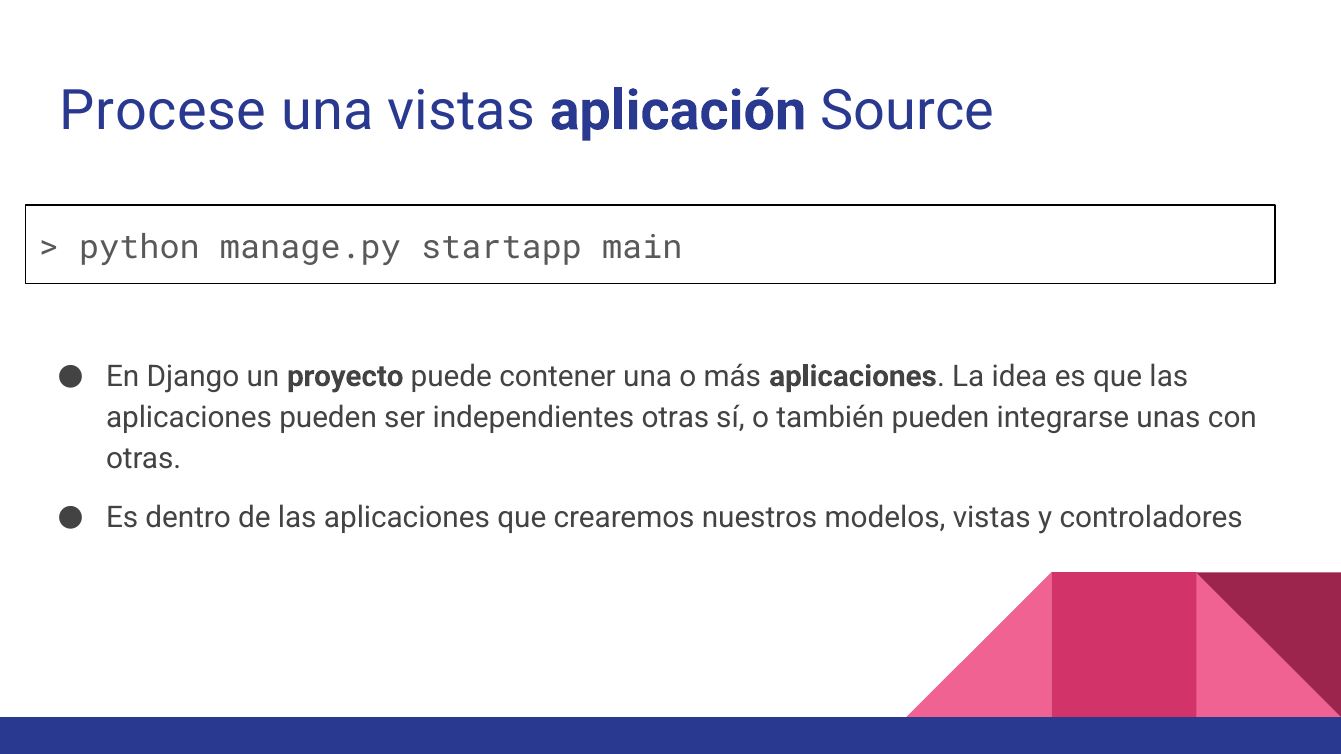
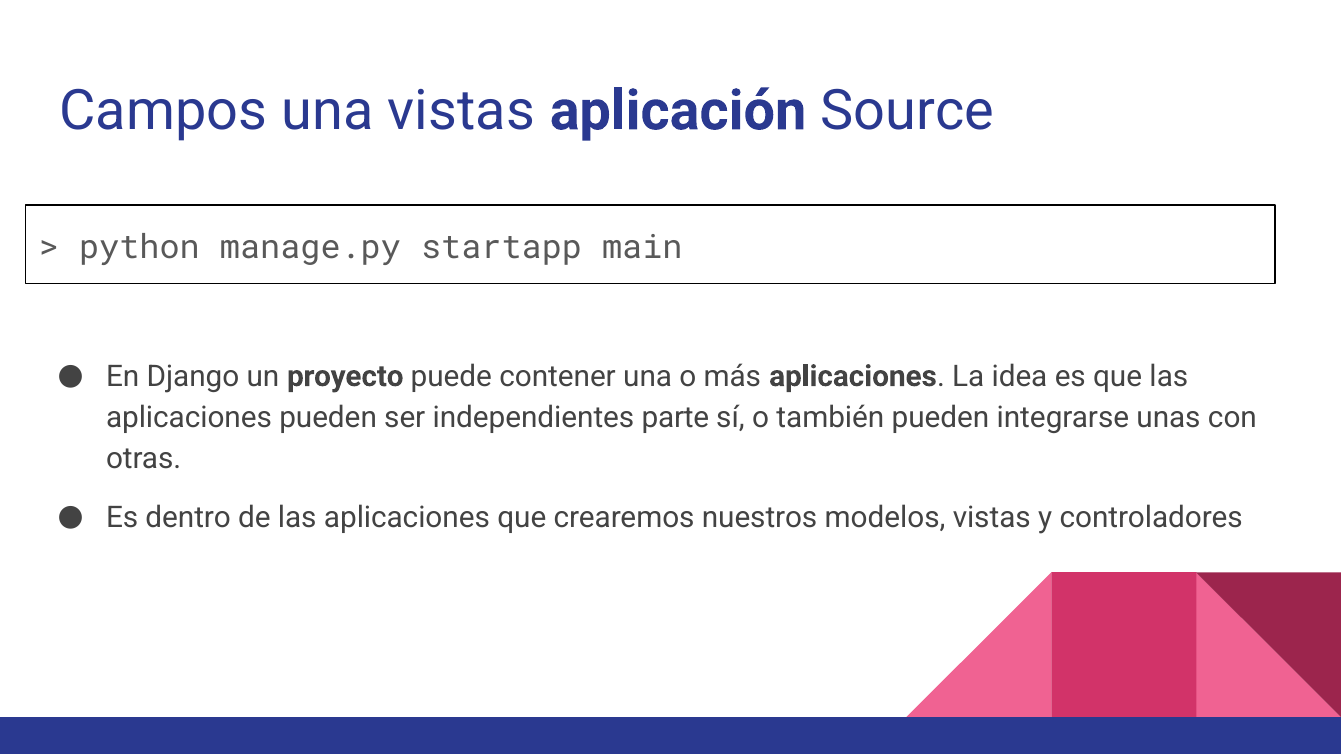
Procese: Procese -> Campos (163, 111)
independientes otras: otras -> parte (675, 417)
